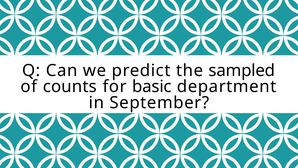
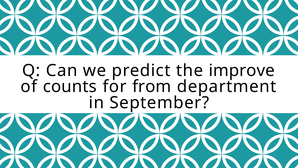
sampled: sampled -> improve (242, 70)
basic: basic -> from (152, 86)
